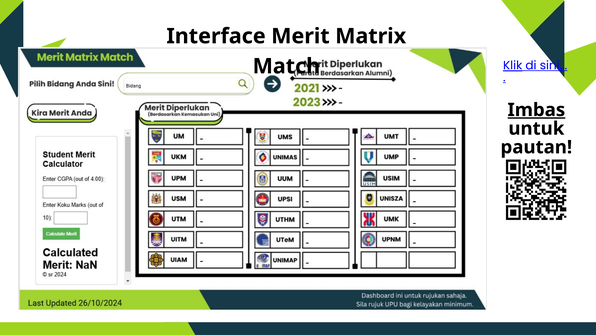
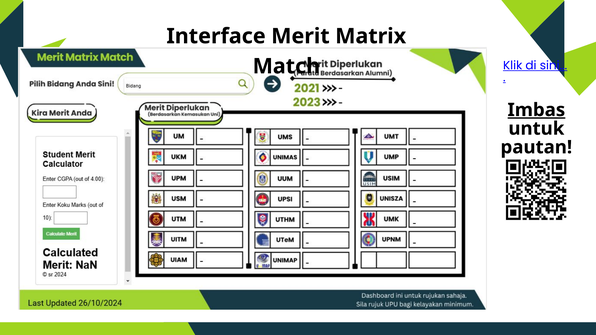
Klik underline: present -> none (513, 66)
